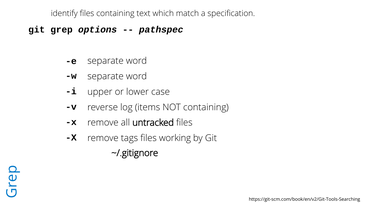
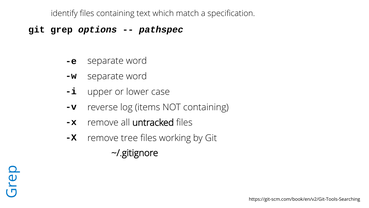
tags: tags -> tree (129, 138)
